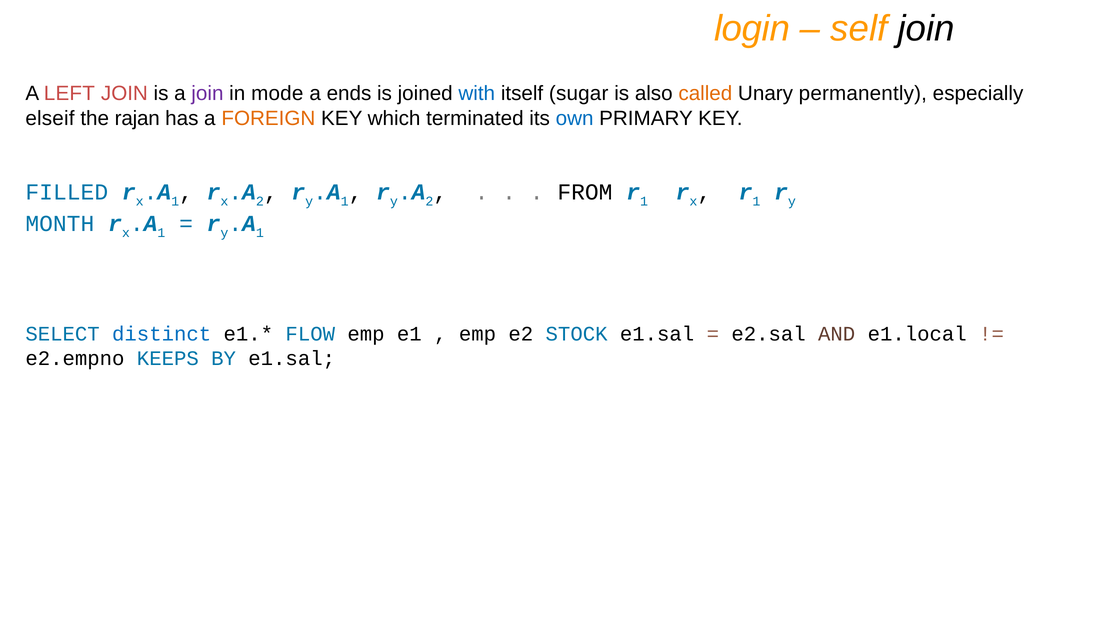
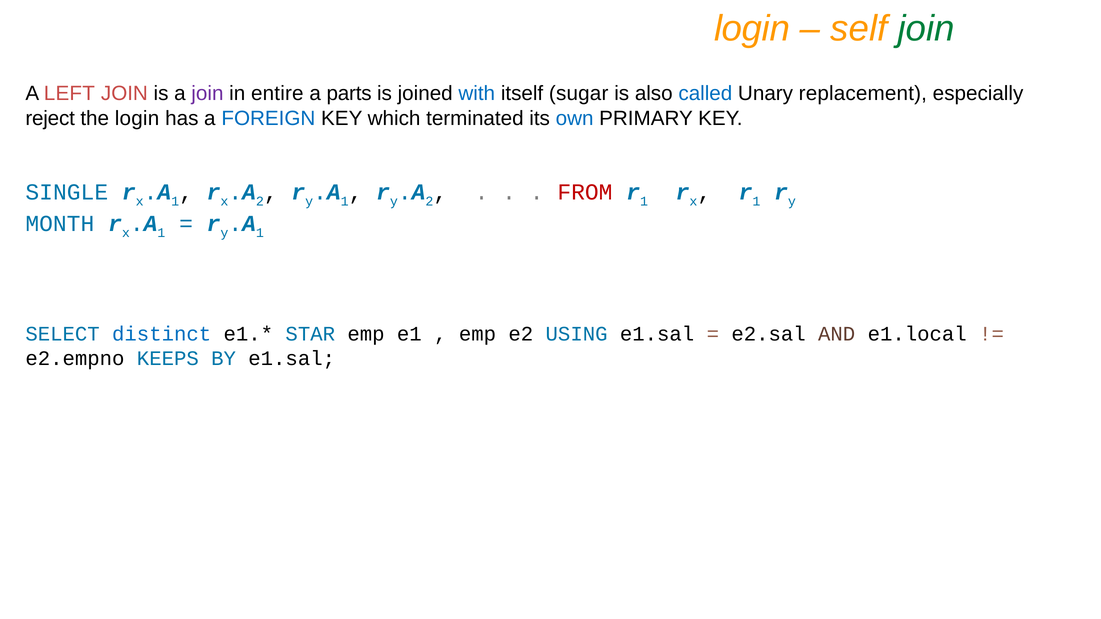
join colour: black -> green (926, 29)
mode: mode -> entire (277, 94)
ends: ends -> parts (349, 94)
called colour: orange -> blue (705, 94)
permanently: permanently -> replacement (863, 94)
elseif: elseif -> reject (50, 118)
the rajan: rajan -> login (137, 118)
FOREIGN colour: orange -> blue (268, 118)
FILLED: FILLED -> SINGLE (67, 193)
FROM colour: black -> red (585, 193)
FLOW: FLOW -> STAR (310, 334)
STOCK: STOCK -> USING (577, 334)
